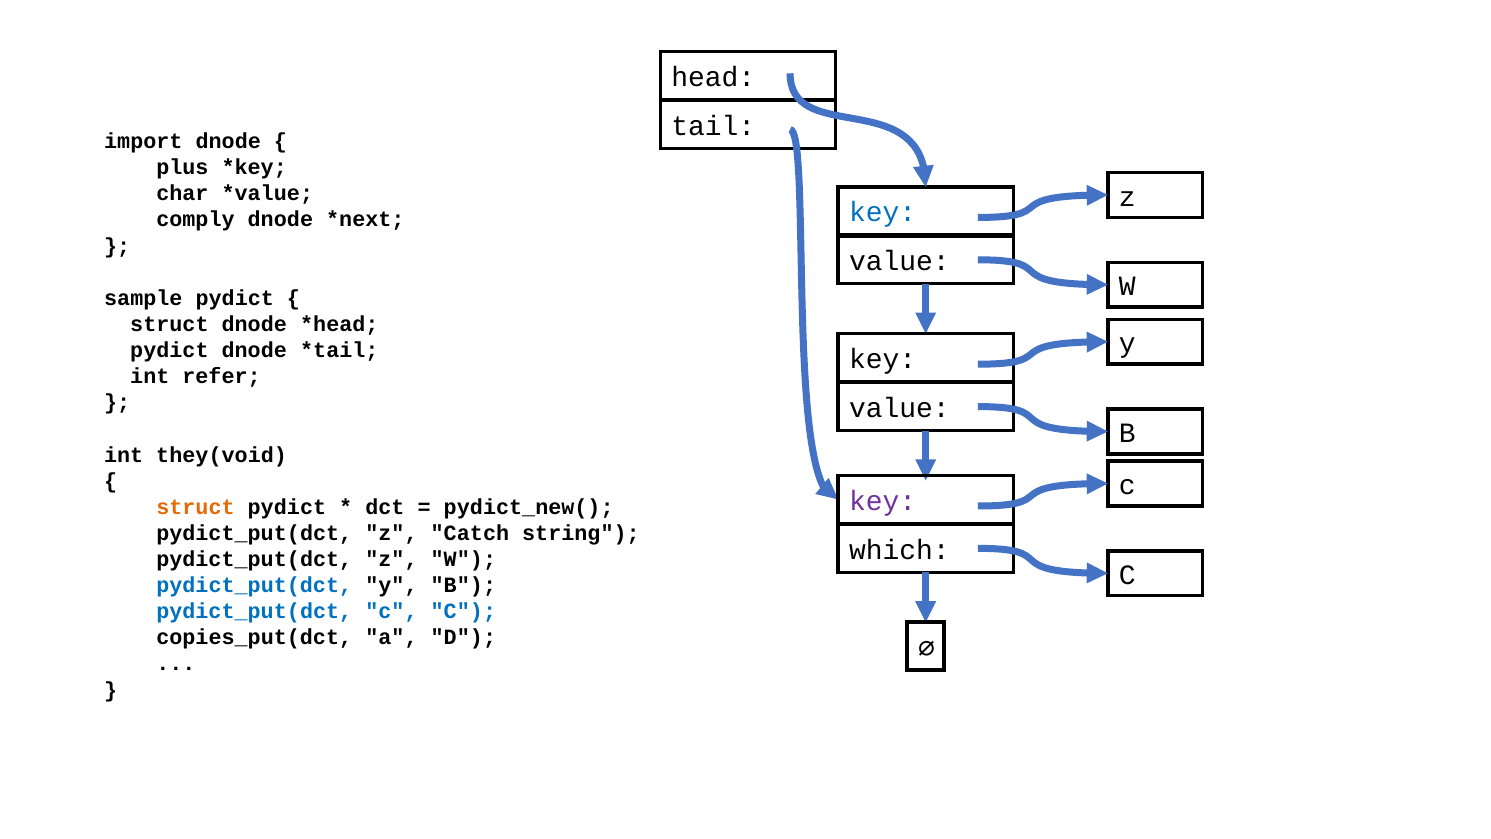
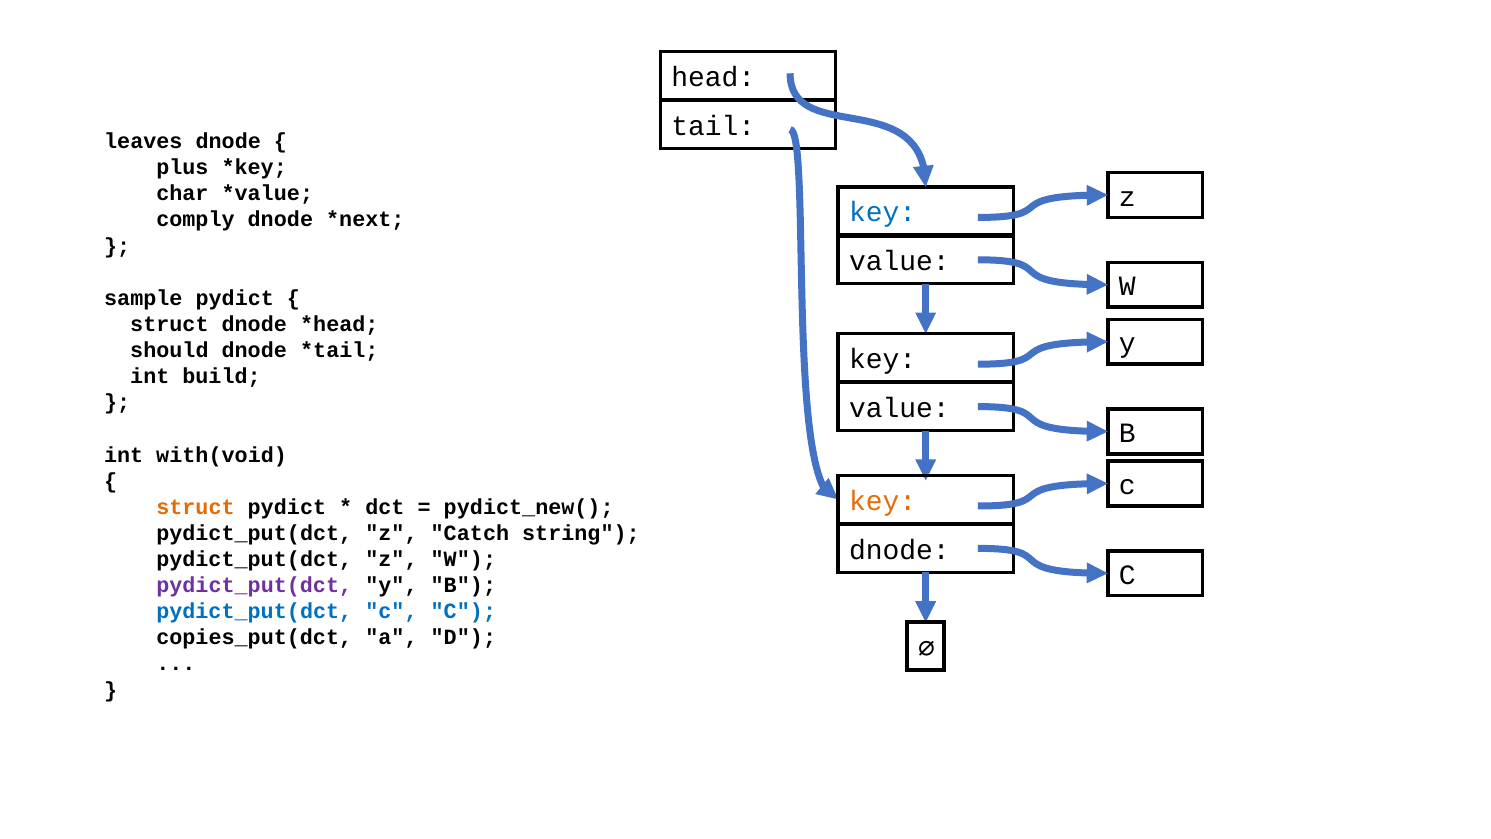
import: import -> leaves (143, 141)
pydict: pydict -> should (169, 350)
refer: refer -> build (222, 376)
they(void: they(void -> with(void (222, 455)
key colour: purple -> orange (883, 501)
which: which -> dnode (899, 550)
pydict_put(dct colour: blue -> purple (254, 585)
